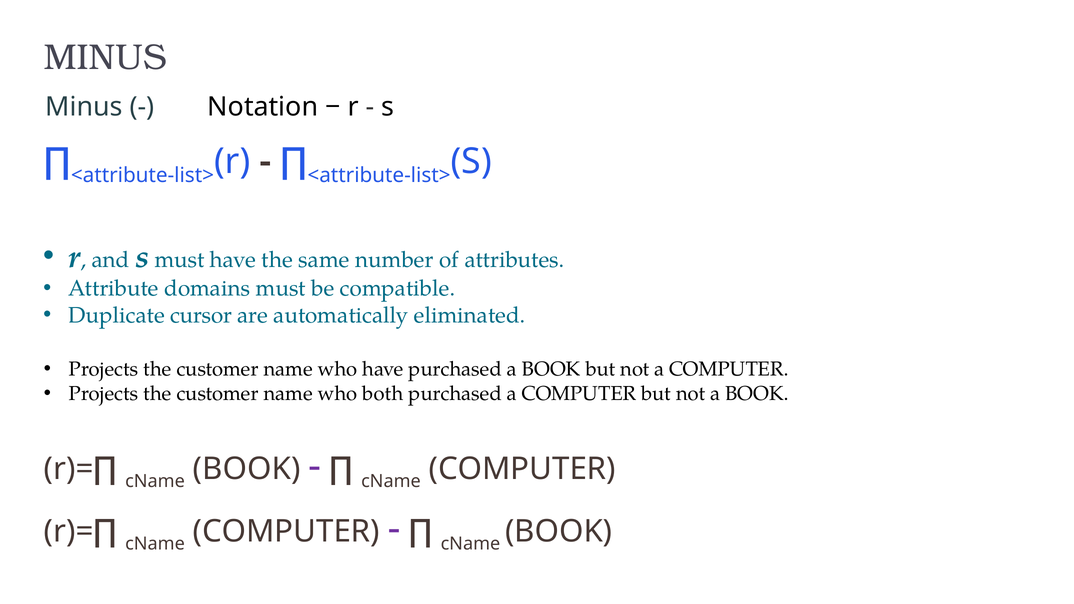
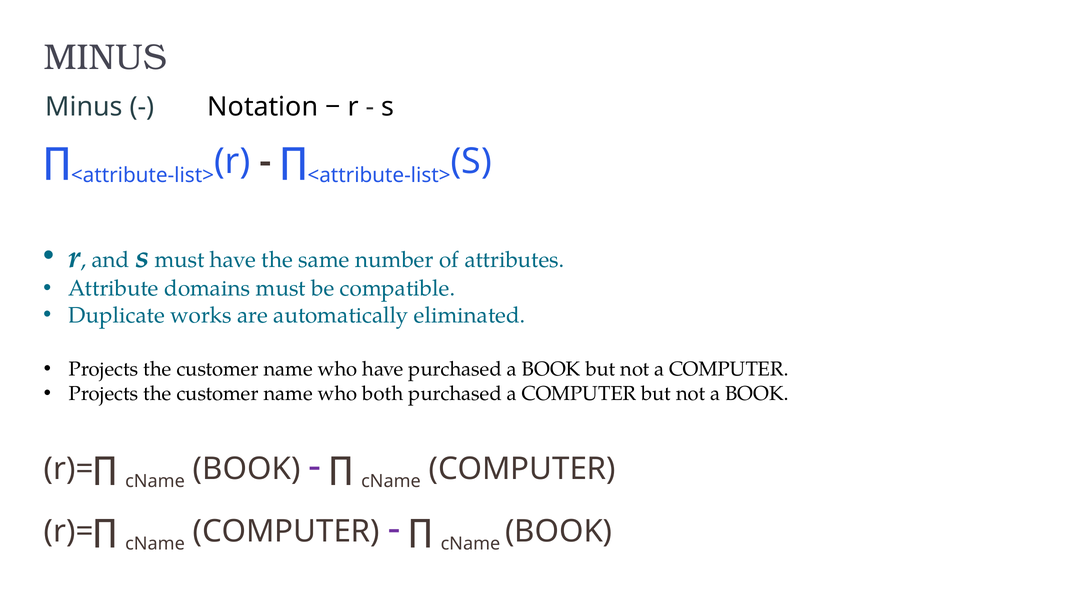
cursor: cursor -> works (201, 315)
